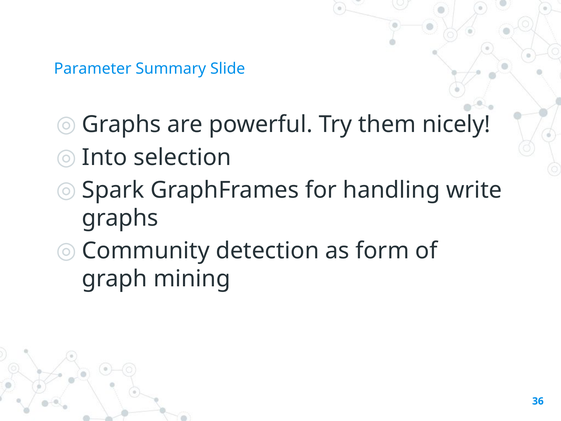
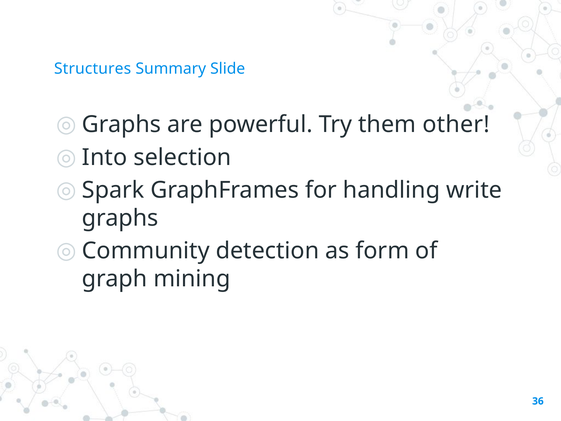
Parameter: Parameter -> Structures (93, 69)
nicely: nicely -> other (456, 124)
